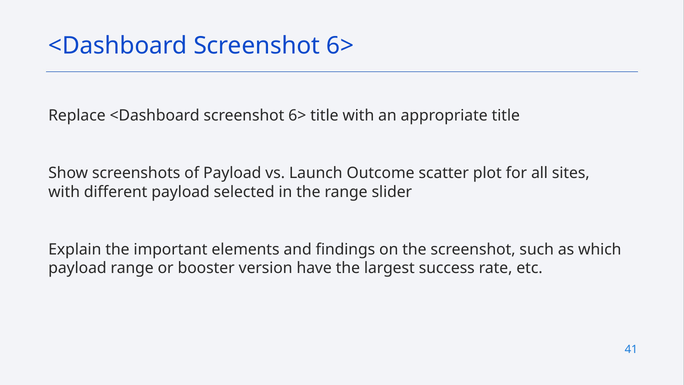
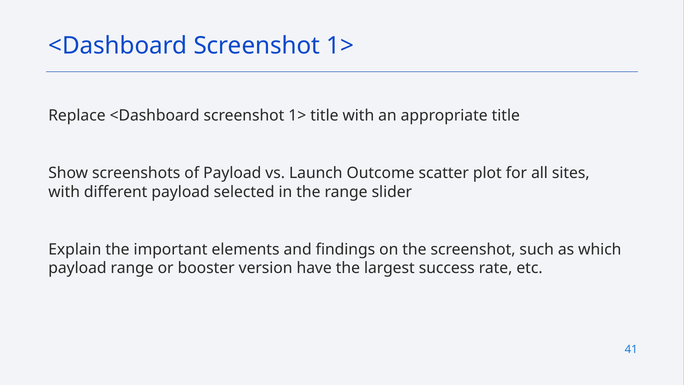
6>: 6> -> 1> (340, 46)
Replace <Dashboard screenshot 6>: 6> -> 1> (297, 115)
